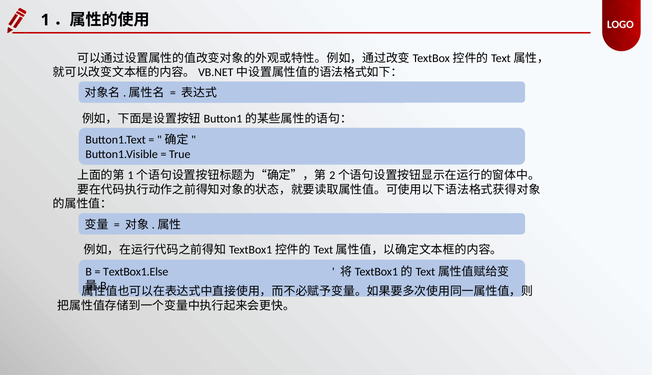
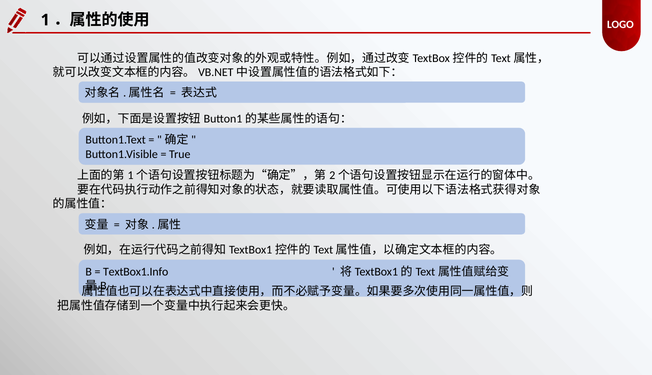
TextBox1.Else: TextBox1.Else -> TextBox1.Info (136, 272)
